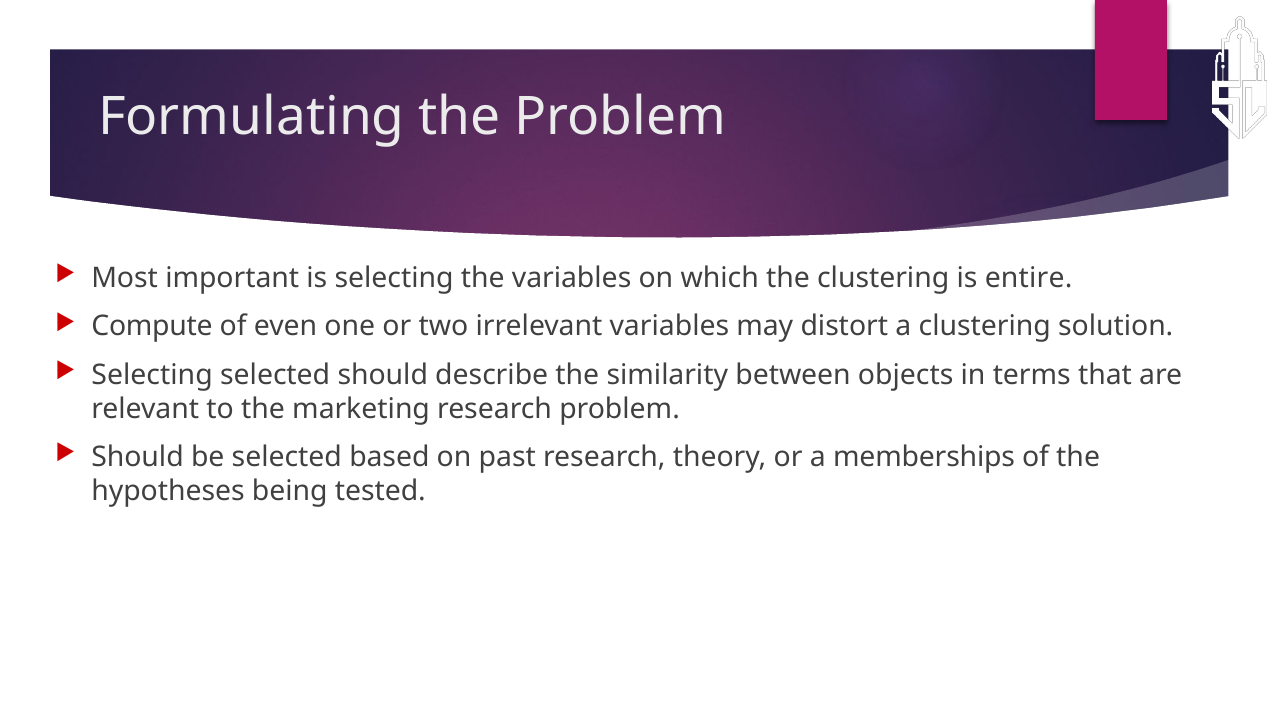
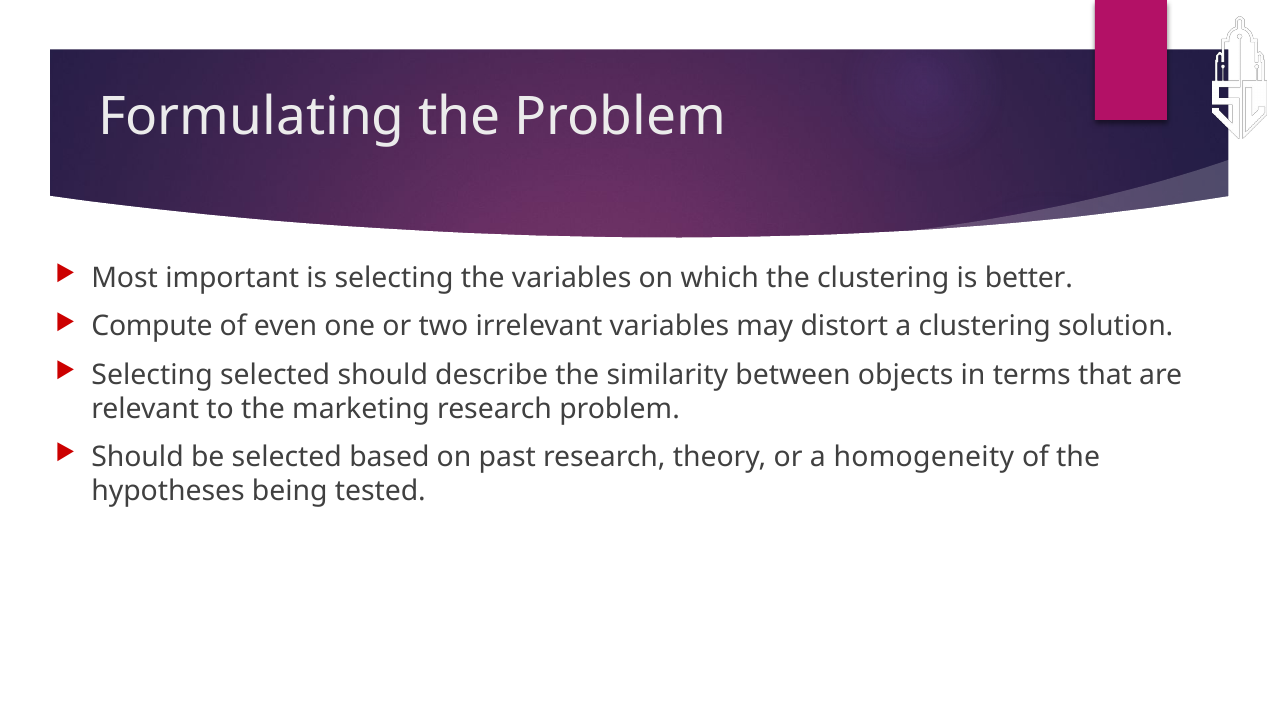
entire: entire -> better (1029, 279)
memberships: memberships -> homogeneity (924, 457)
